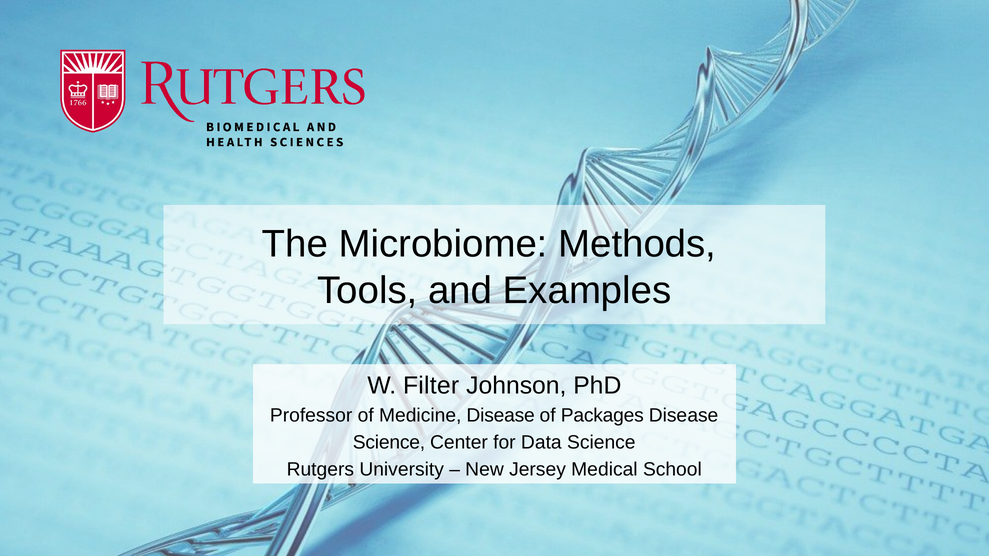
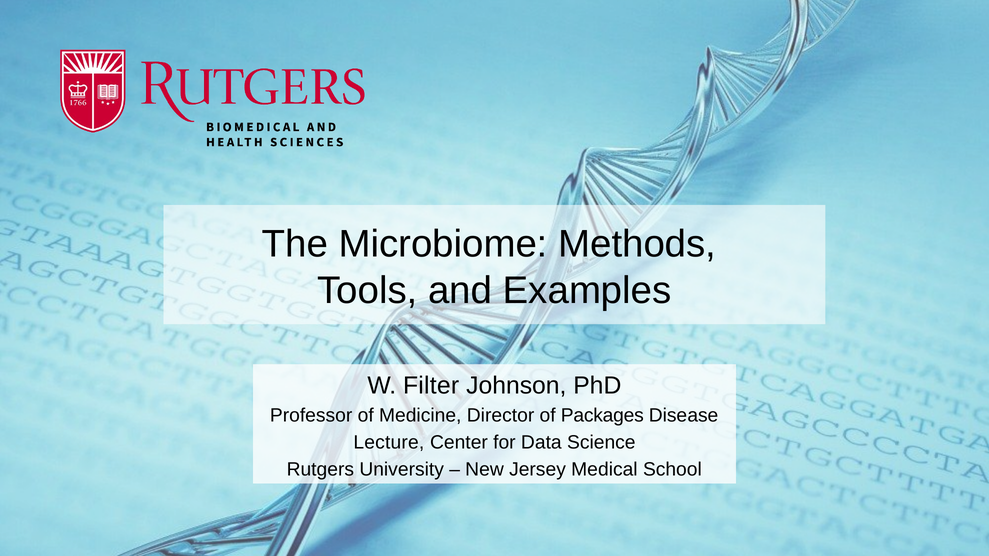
Medicine Disease: Disease -> Director (501, 416)
Science: Science -> Lecture (389, 443)
